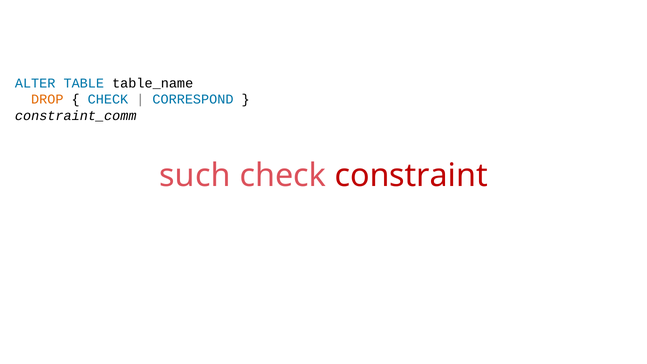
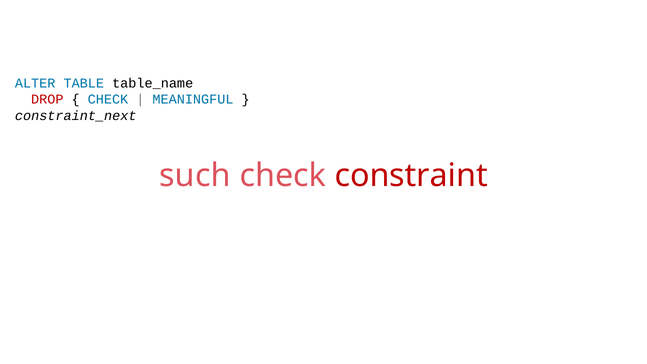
DROP colour: orange -> red (47, 99)
CORRESPOND: CORRESPOND -> MEANINGFUL (193, 99)
constraint_comm: constraint_comm -> constraint_next (76, 116)
